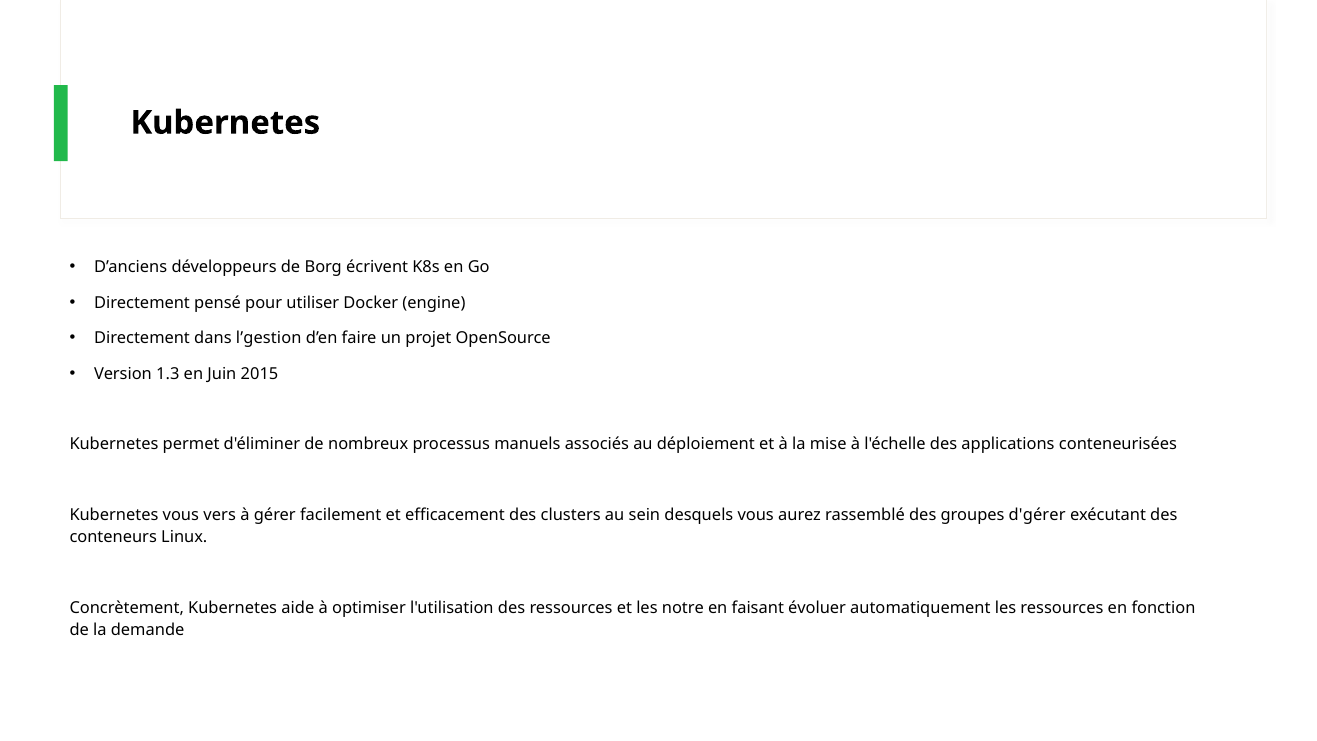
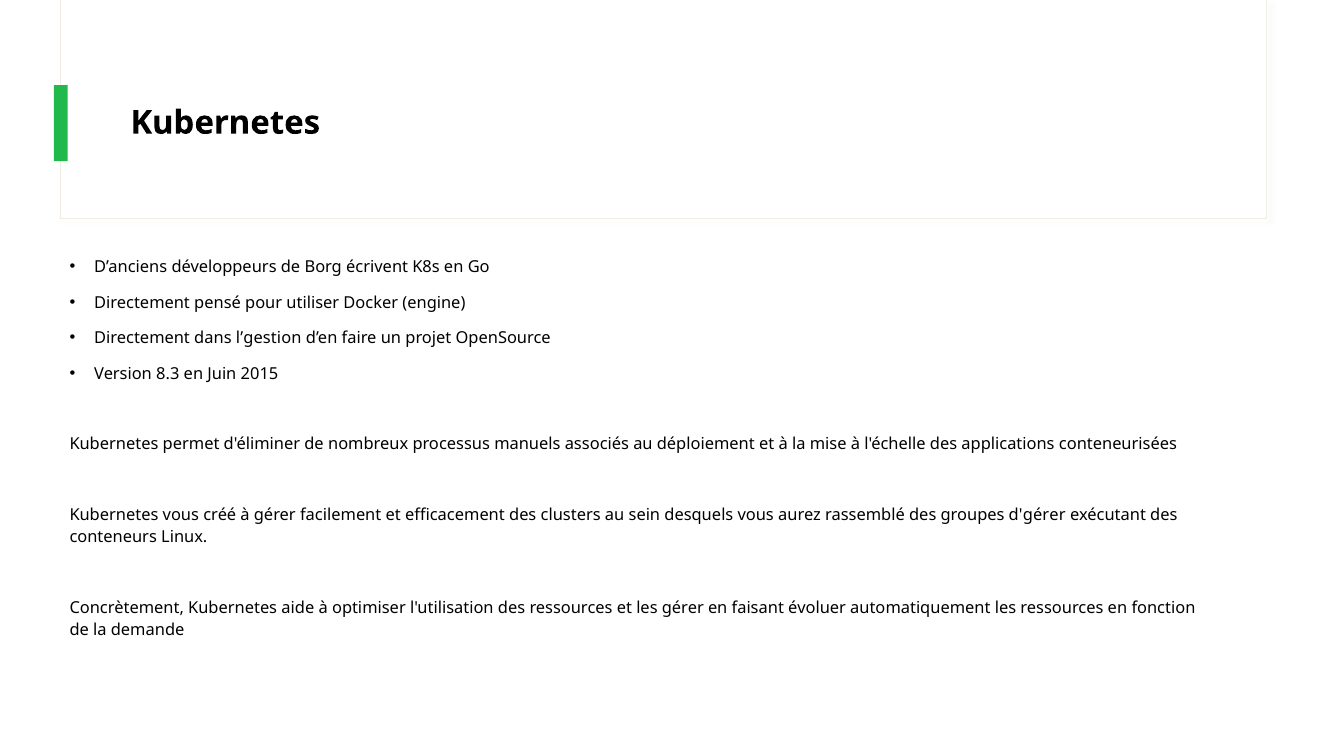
1.3: 1.3 -> 8.3 (168, 374)
vers: vers -> créé (220, 515)
les notre: notre -> gérer (683, 608)
